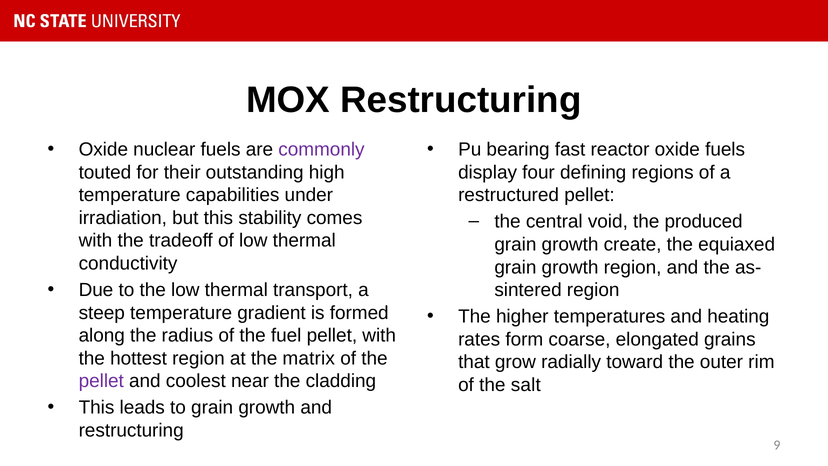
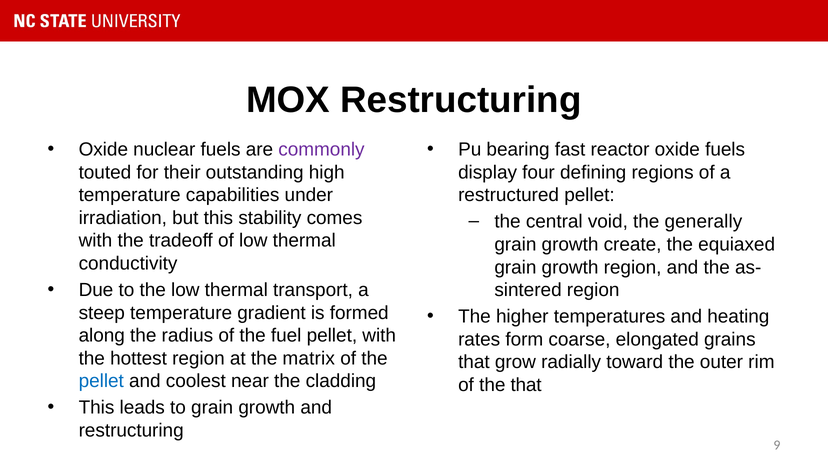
produced: produced -> generally (703, 222)
pellet colour: purple -> blue (101, 381)
the salt: salt -> that (526, 385)
